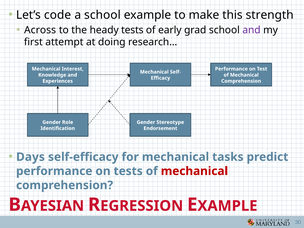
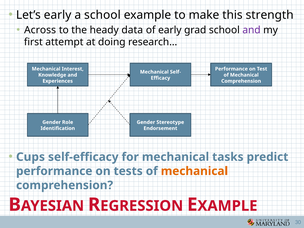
Let’s code: code -> early (58, 15)
heady tests: tests -> data (132, 30)
Days: Days -> Cups (30, 157)
mechanical colour: red -> orange (194, 171)
